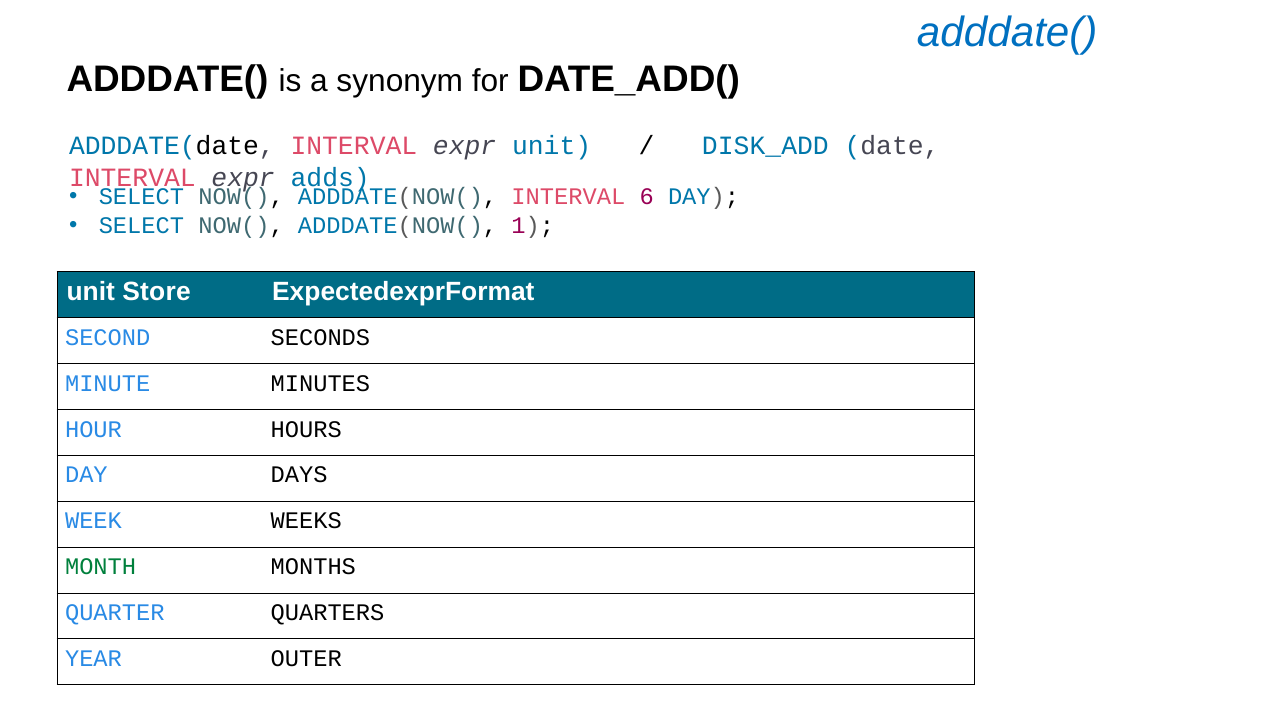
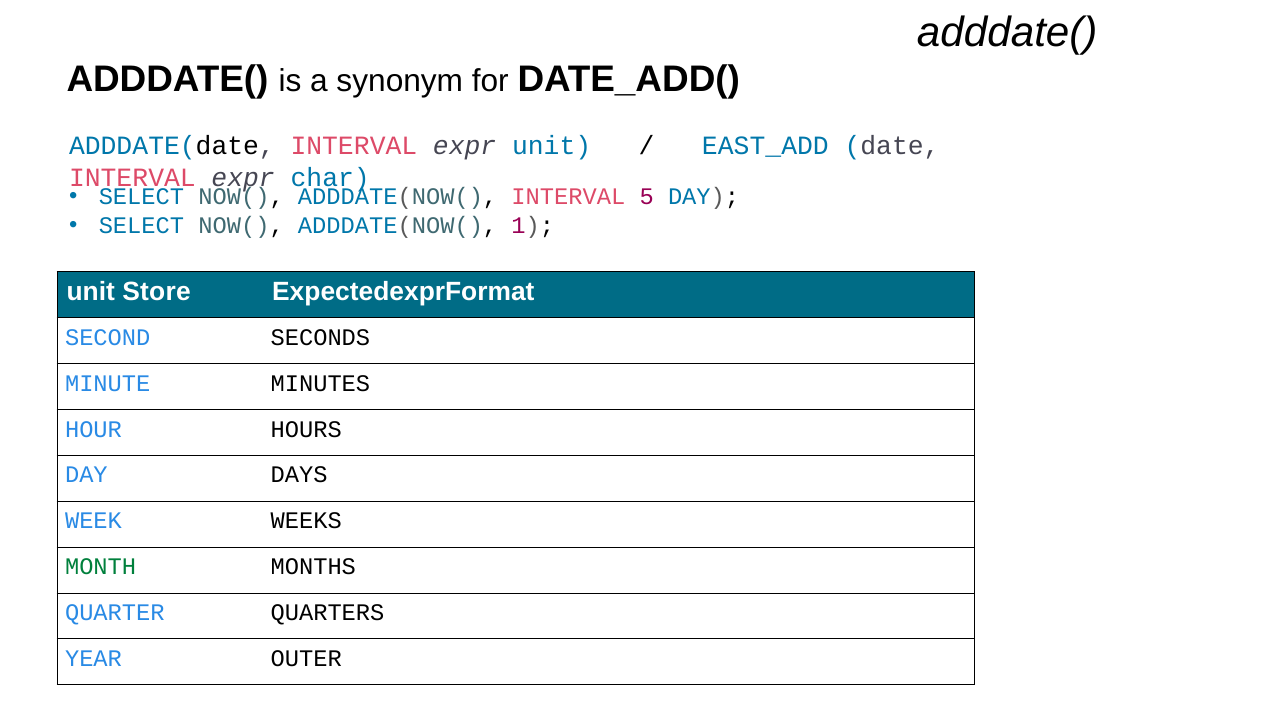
adddate( colour: blue -> black (1007, 33)
DISK_ADD: DISK_ADD -> EAST_ADD (765, 146)
adds: adds -> char (330, 177)
6: 6 -> 5 (647, 197)
